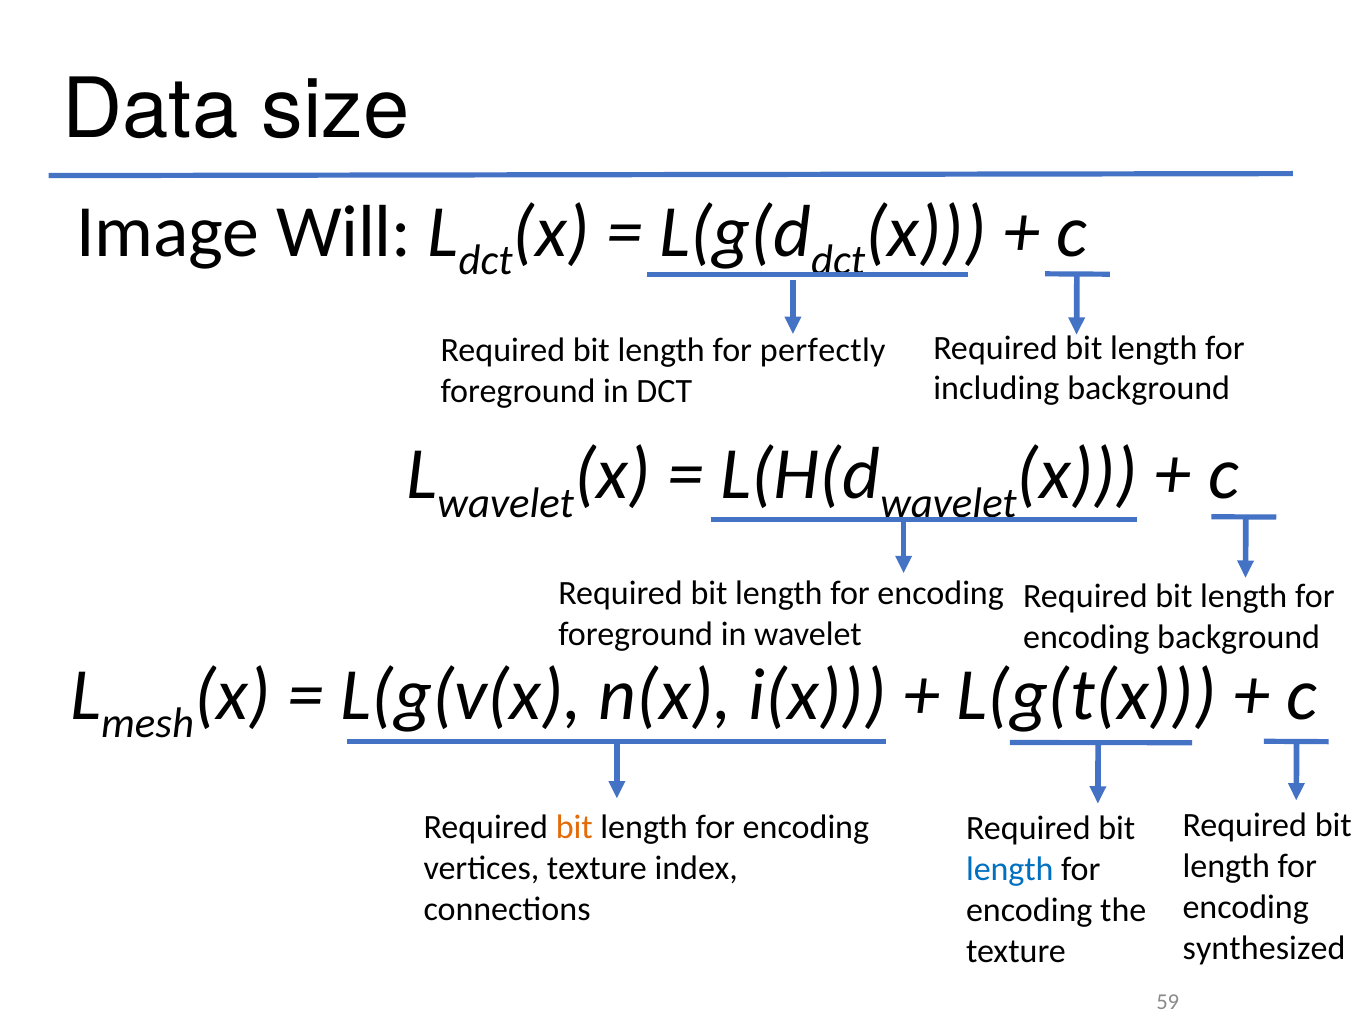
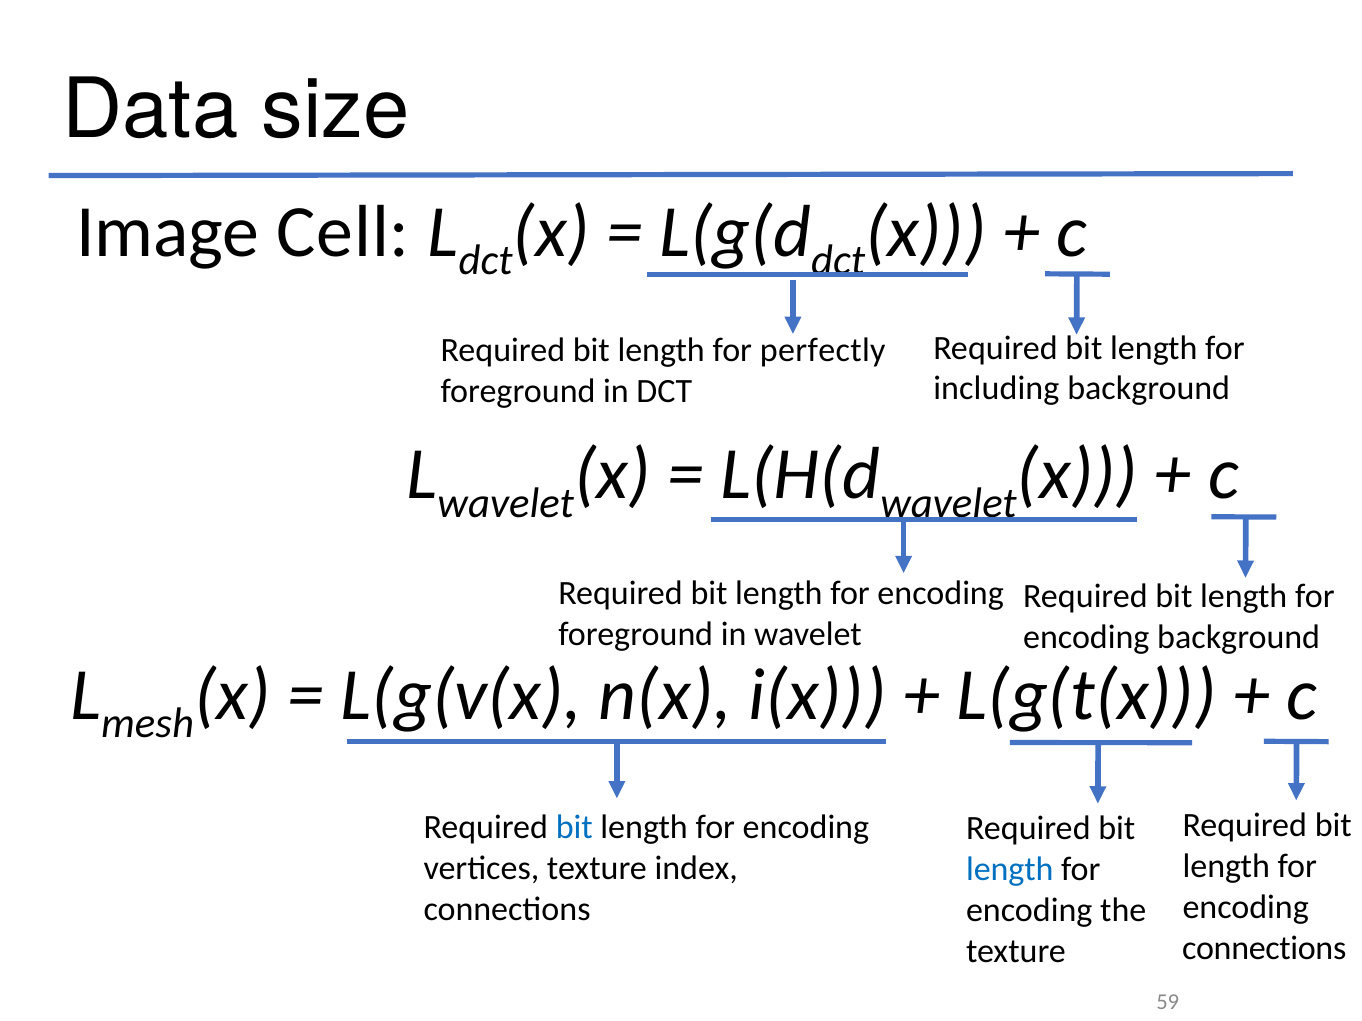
Will: Will -> Cell (343, 232)
bit colour: orange -> blue (574, 828)
synthesized: synthesized -> connections (1264, 949)
